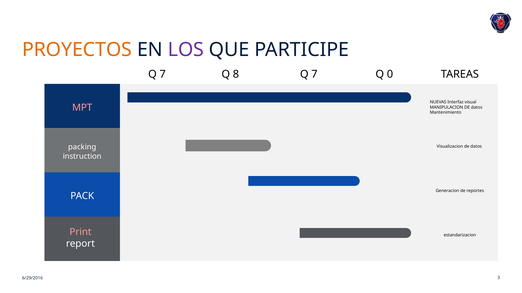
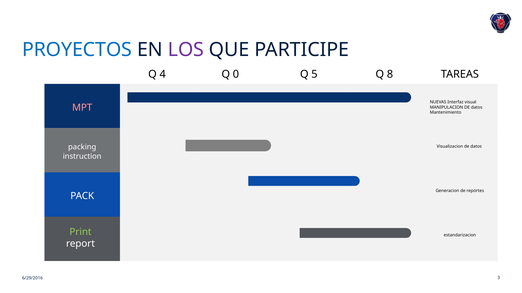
PROYECTOS colour: orange -> blue (77, 50)
7: 7 -> 4 (163, 74)
8: 8 -> 0 (236, 74)
7: 7 -> 5 (314, 74)
0: 0 -> 8 (390, 74)
Print colour: pink -> light green (80, 232)
